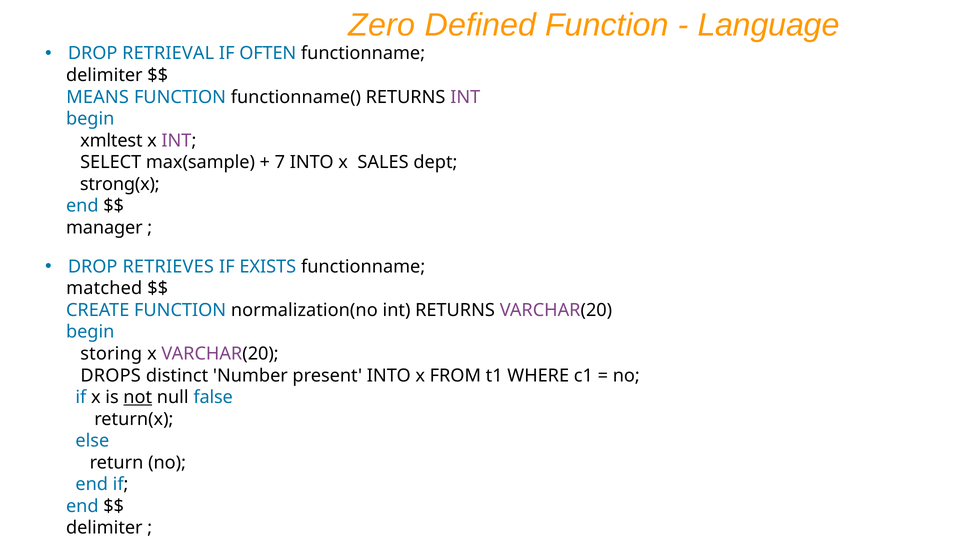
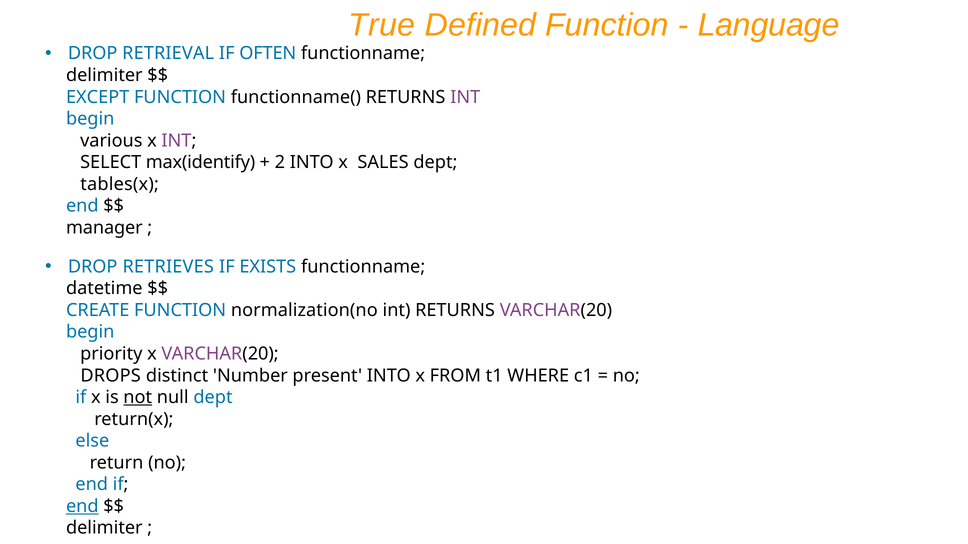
Zero: Zero -> True (382, 25)
MEANS: MEANS -> EXCEPT (98, 97)
xmltest: xmltest -> various (111, 141)
max(sample: max(sample -> max(identify (201, 162)
7: 7 -> 2 (280, 162)
strong(x: strong(x -> tables(x (120, 184)
matched: matched -> datetime (104, 289)
storing: storing -> priority (111, 354)
null false: false -> dept (213, 398)
end underline: none -> present (82, 507)
